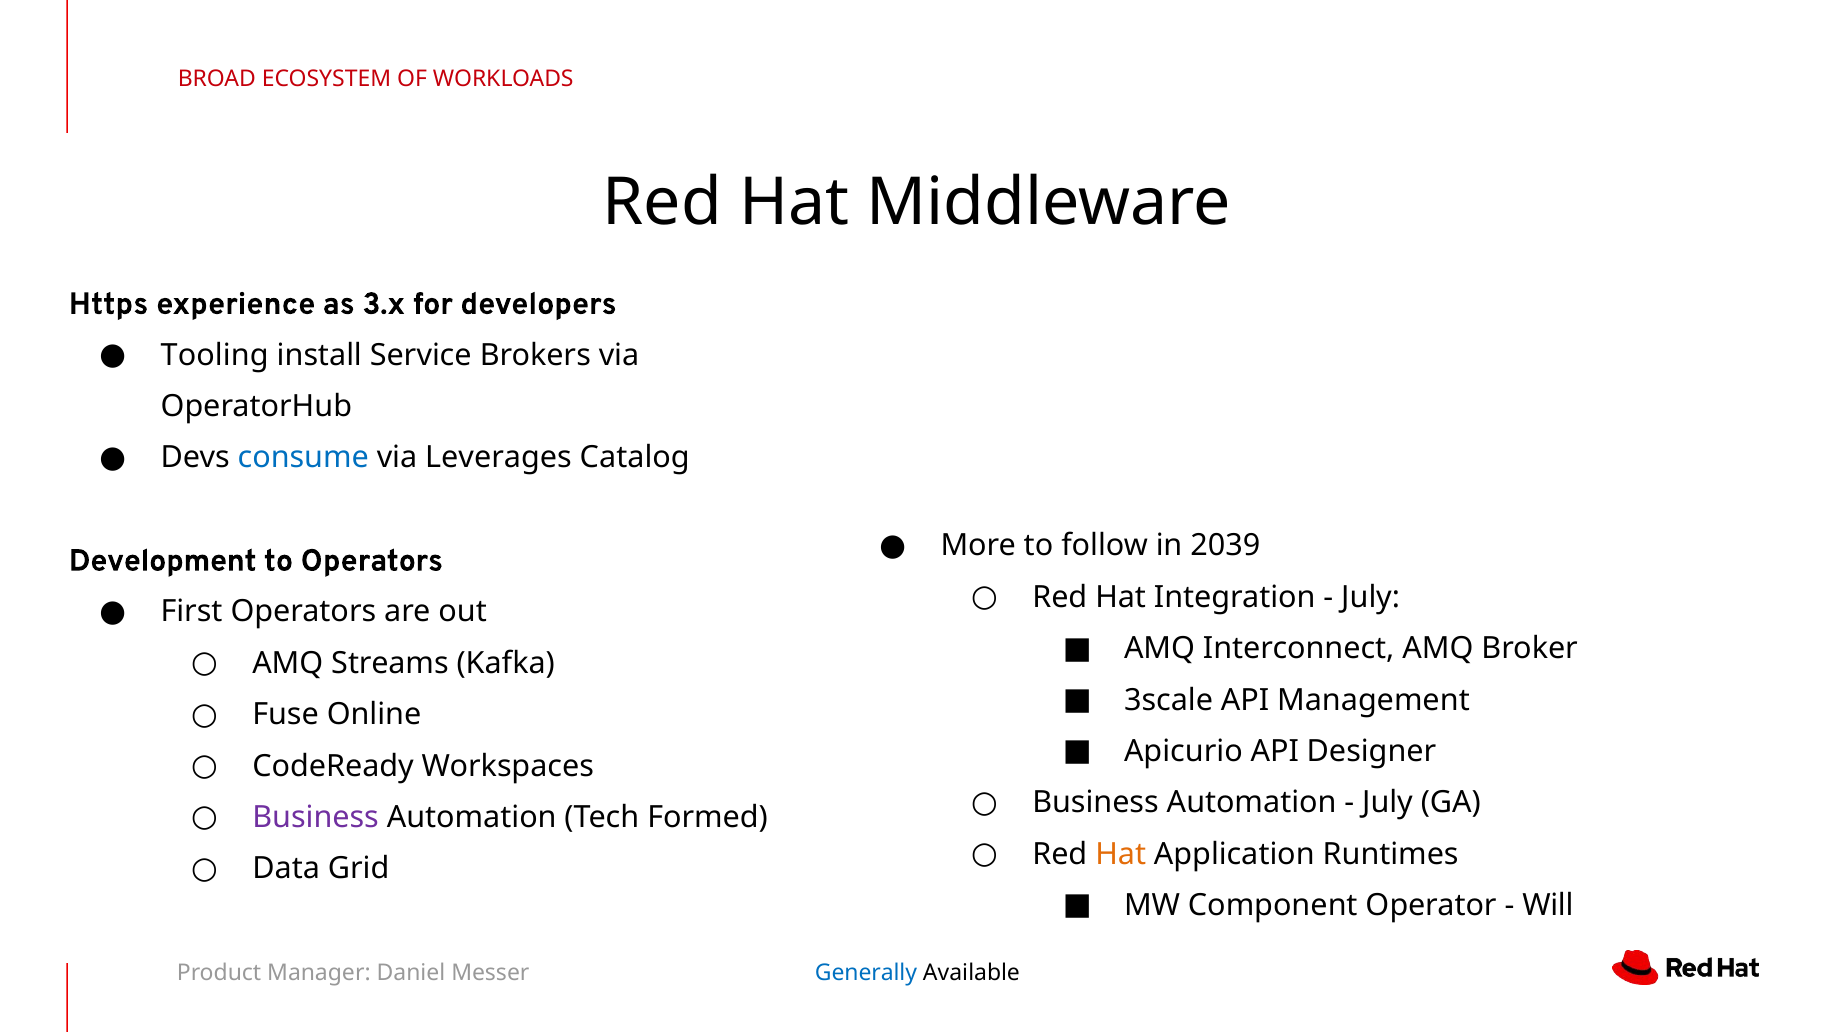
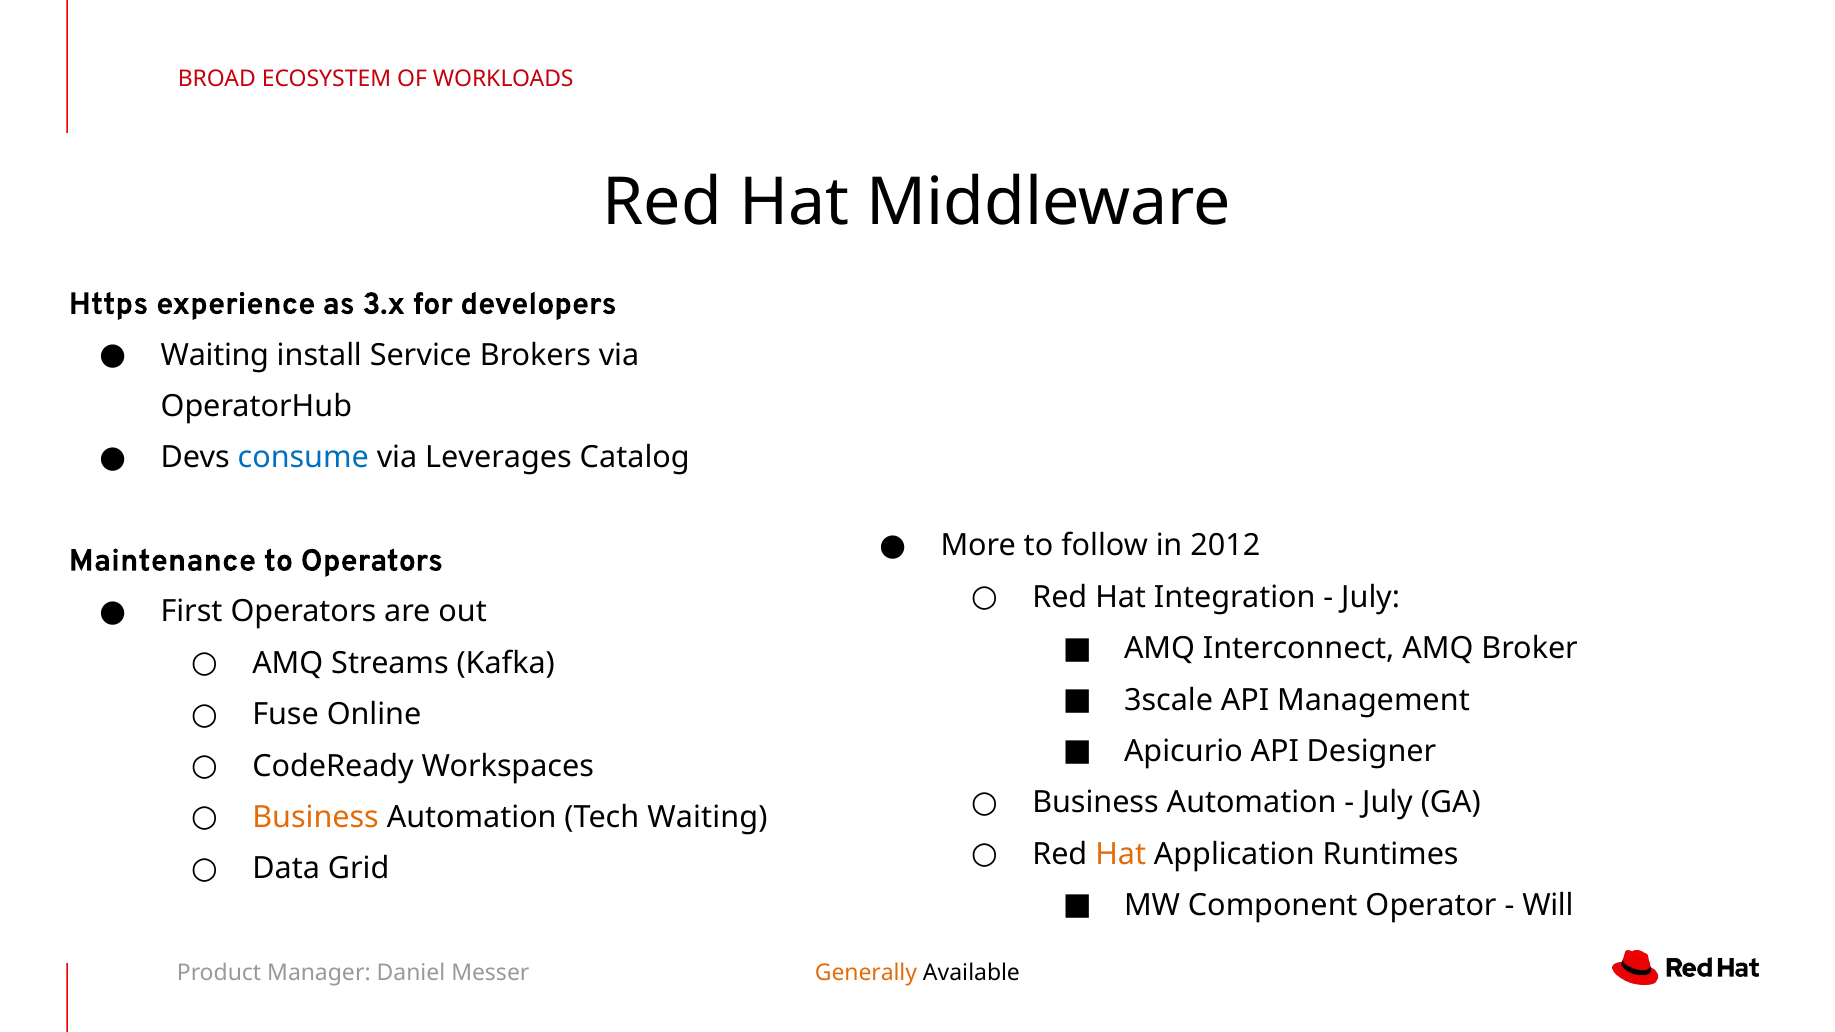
Tooling: Tooling -> Waiting (215, 355)
2039: 2039 -> 2012 (1225, 546)
Development: Development -> Maintenance (162, 561)
Business colour: purple -> orange (316, 817)
Tech Formed: Formed -> Waiting (707, 817)
Generally colour: blue -> orange (866, 973)
